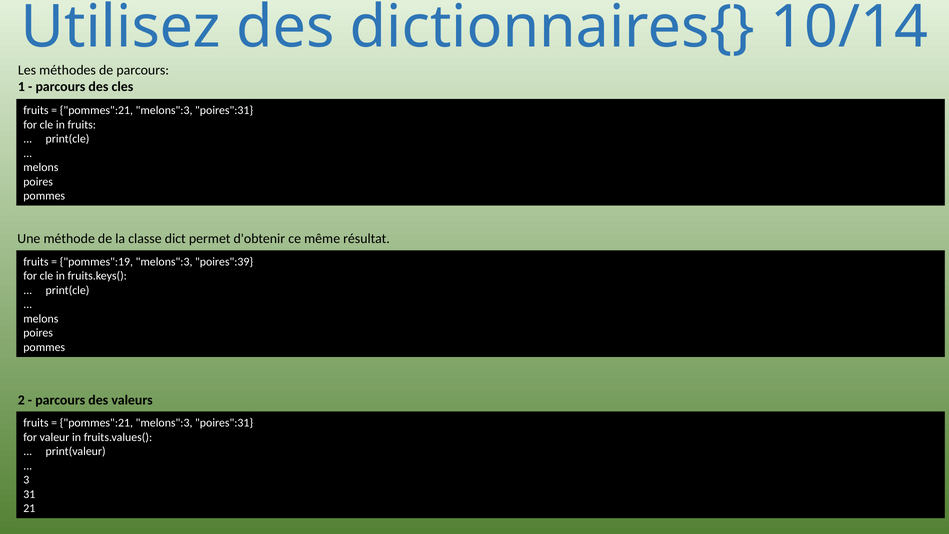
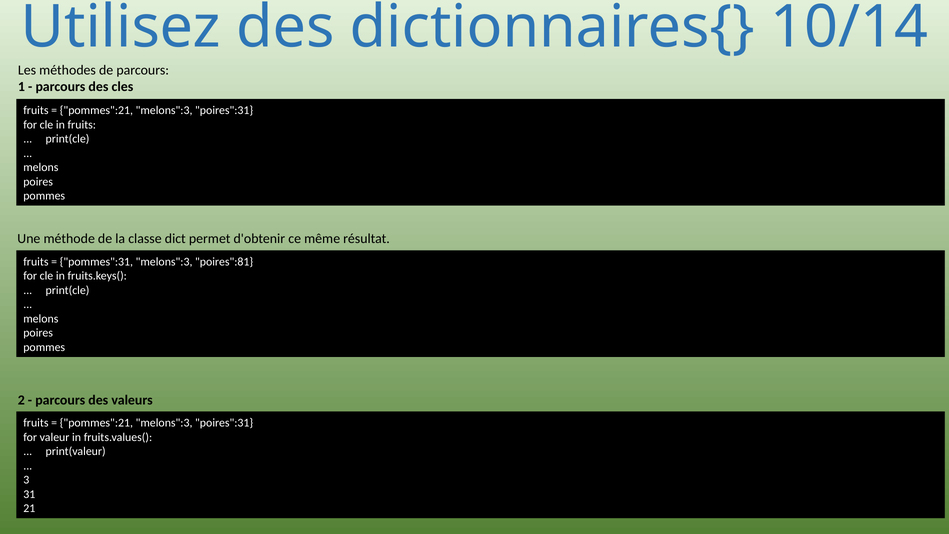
pommes":19: pommes":19 -> pommes":31 (96, 262)
poires":39: poires":39 -> poires":81 (224, 262)
